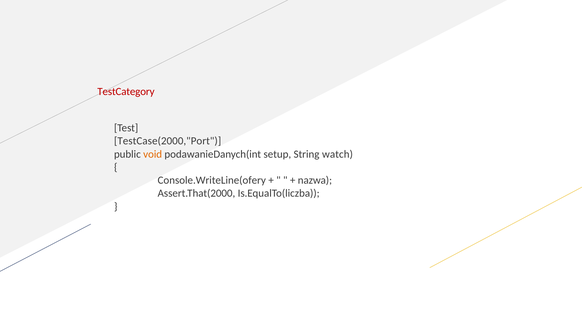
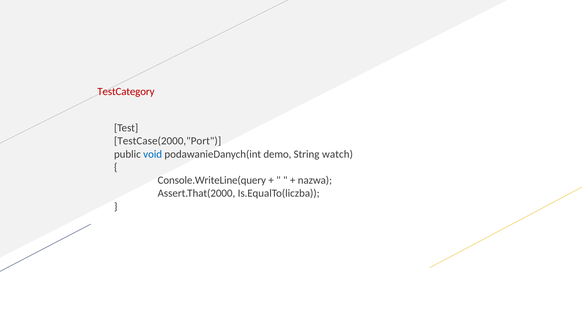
void colour: orange -> blue (153, 154)
setup: setup -> demo (277, 154)
Console.WriteLine(ofery: Console.WriteLine(ofery -> Console.WriteLine(query (212, 180)
